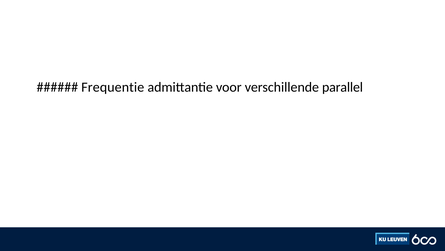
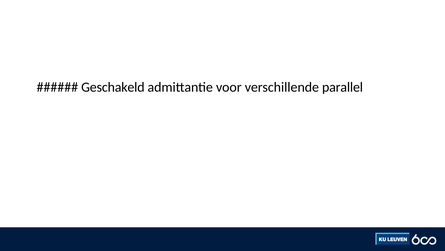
Frequentie: Frequentie -> Geschakeld (113, 87)
